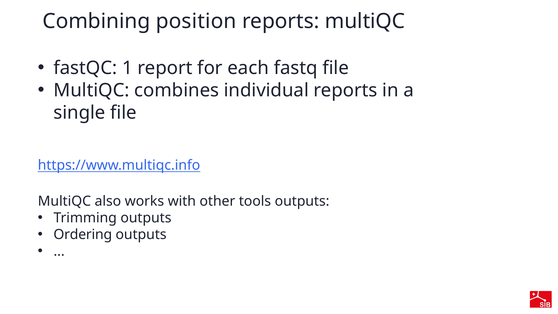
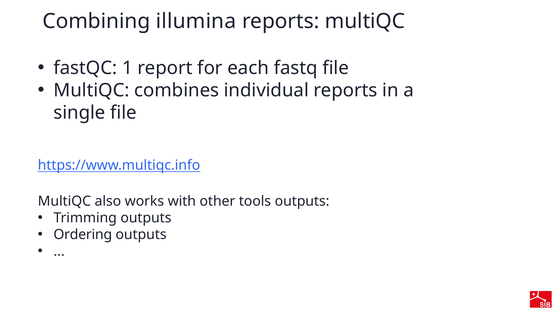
position: position -> illumina (196, 21)
